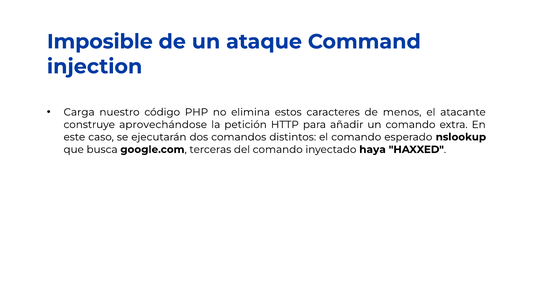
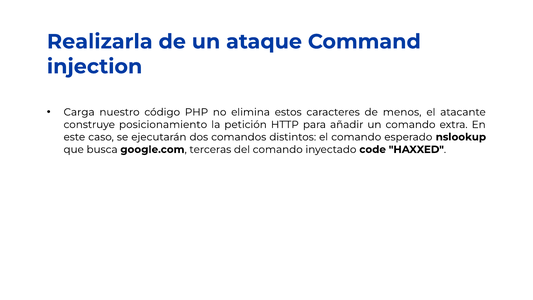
Imposible: Imposible -> Realizarla (100, 42)
aprovechándose: aprovechándose -> posicionamiento (163, 125)
haya: haya -> code (373, 149)
